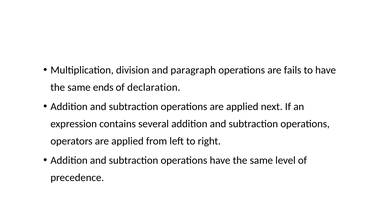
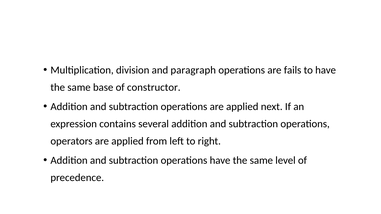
ends: ends -> base (103, 88)
declaration: declaration -> constructor (154, 88)
